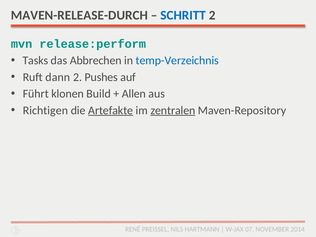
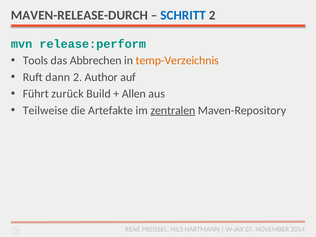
Tasks: Tasks -> Tools (35, 61)
temp-Verzeichnis colour: blue -> orange (177, 61)
Pushes: Pushes -> Author (101, 77)
klonen: klonen -> zurück (68, 94)
Richtigen: Richtigen -> Teilweise (45, 110)
Artefakte underline: present -> none (111, 110)
